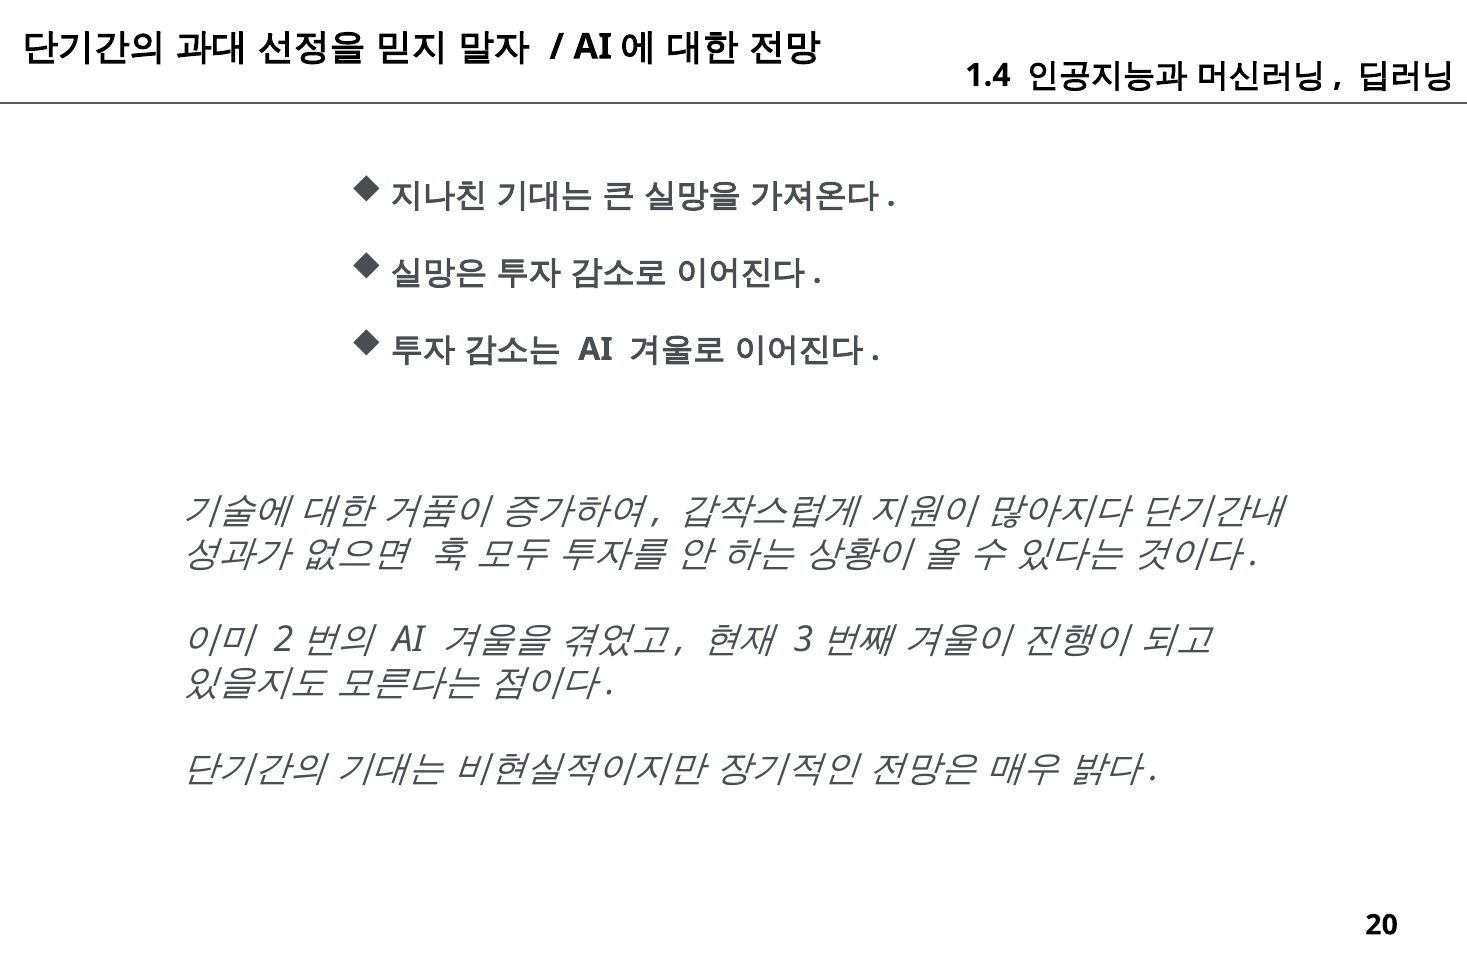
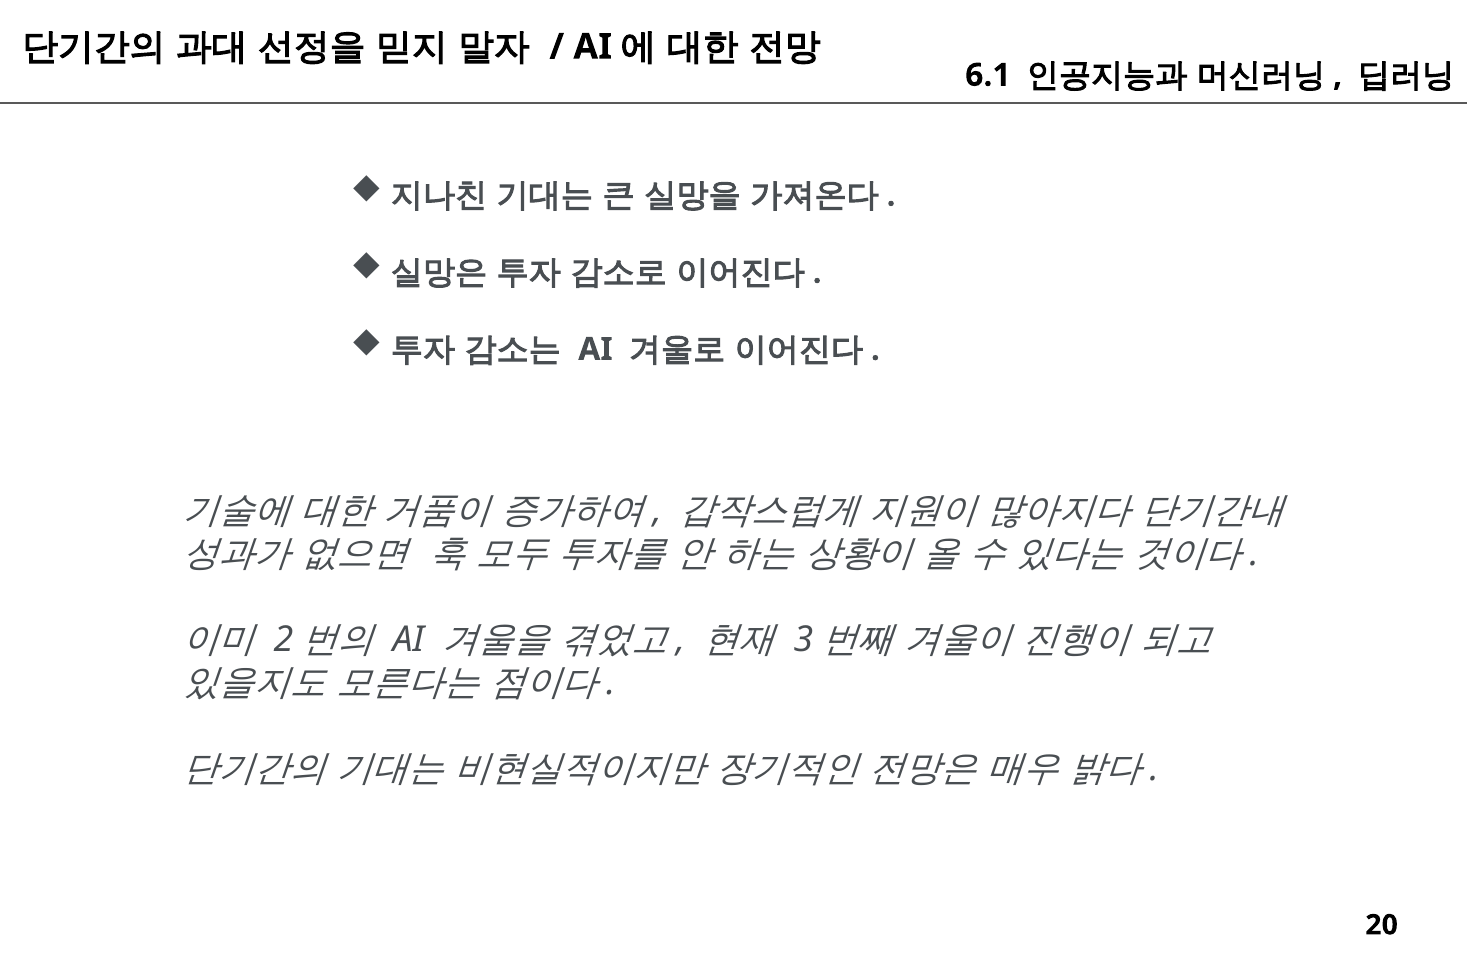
1.4: 1.4 -> 6.1 (988, 75)
